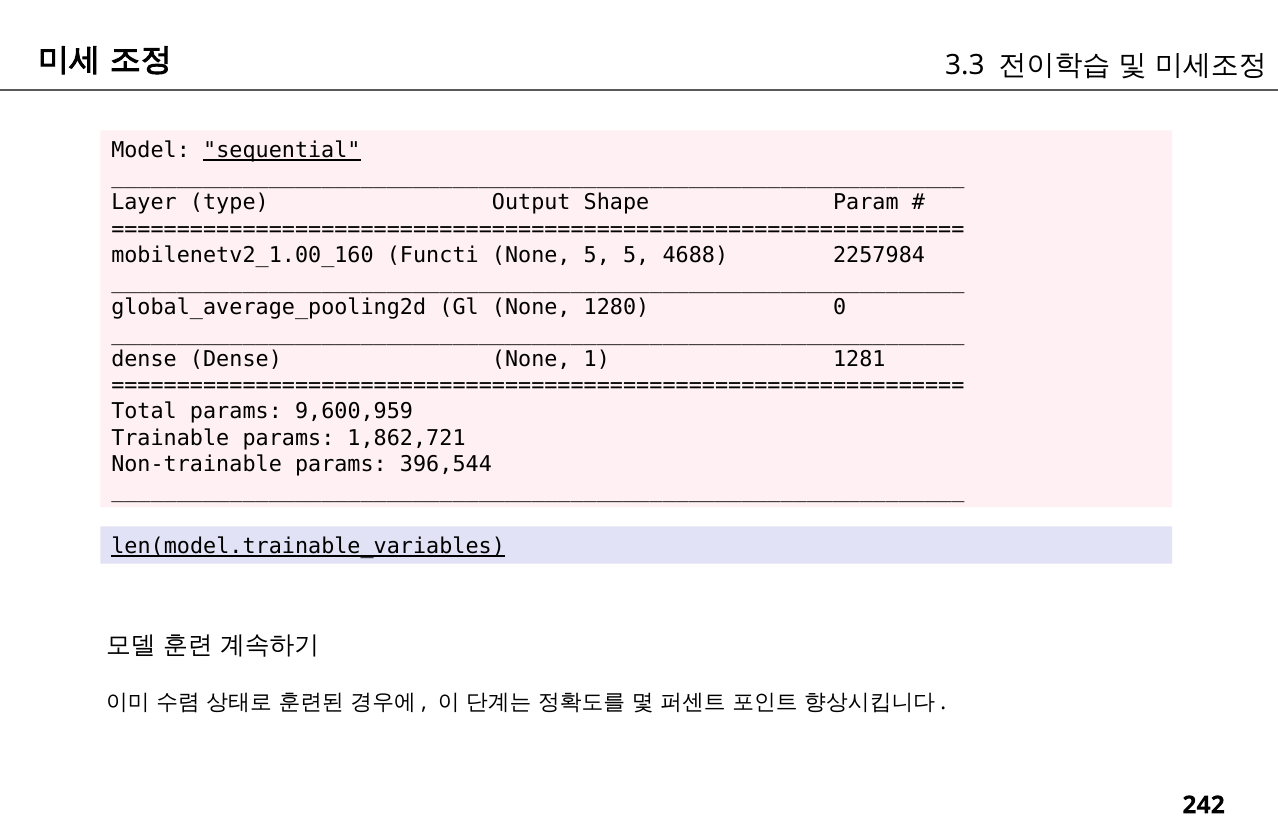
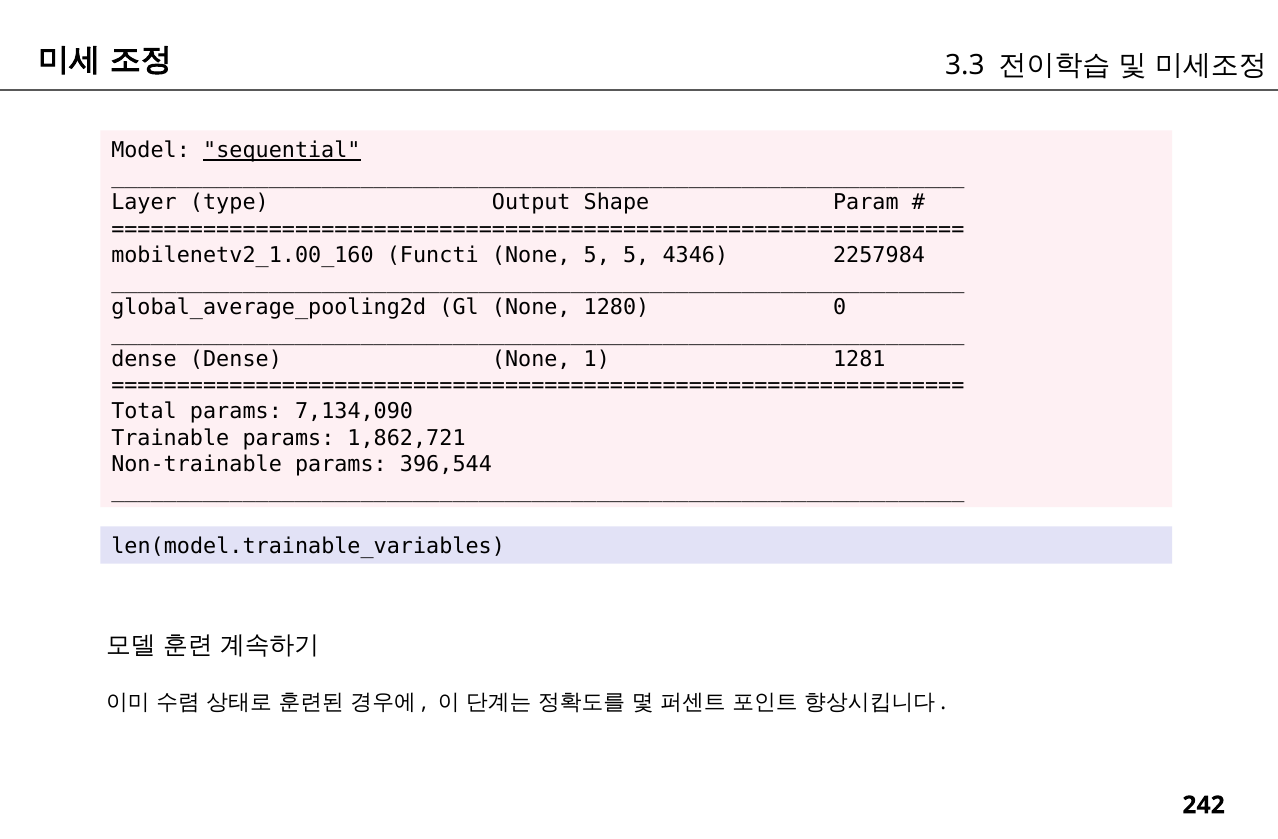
4688: 4688 -> 4346 (695, 255)
9,600,959: 9,600,959 -> 7,134,090 (354, 412)
len(model.trainable_variables underline: present -> none (308, 547)
